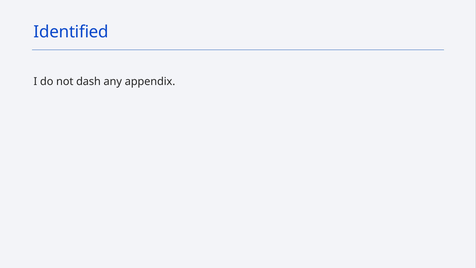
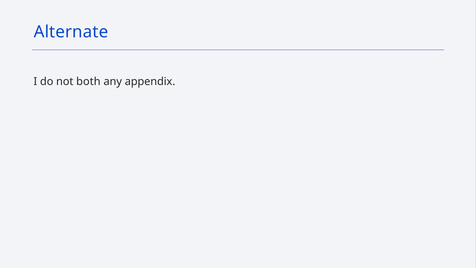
Identified: Identified -> Alternate (71, 32)
dash: dash -> both (88, 82)
